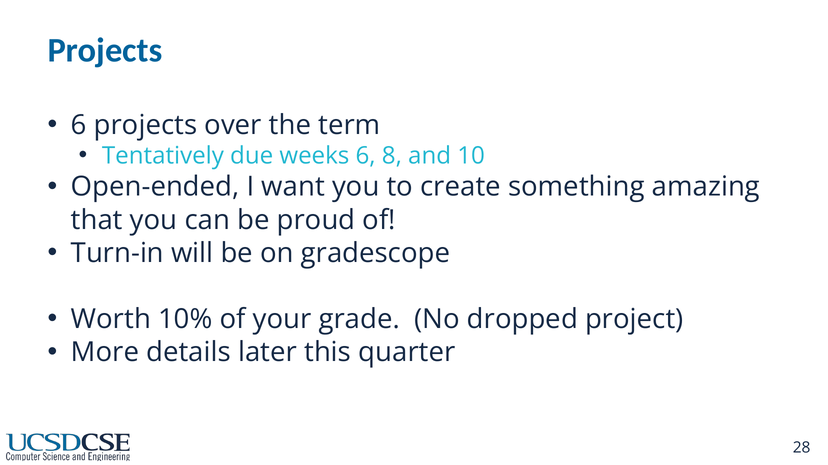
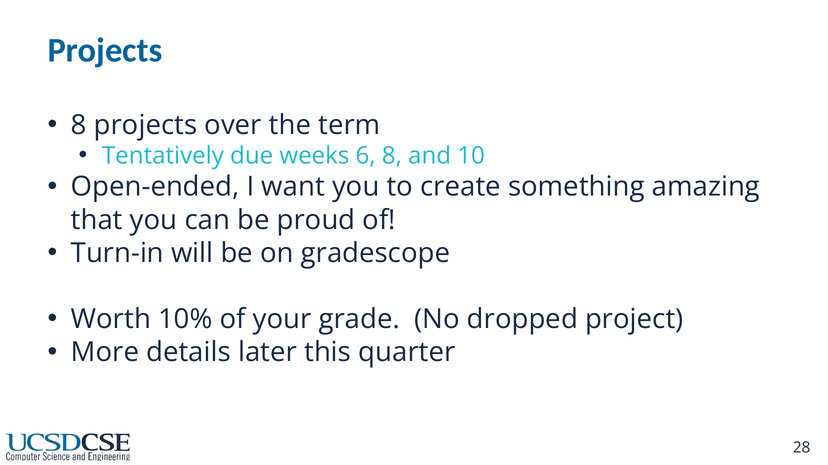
6: 6 -> 8 (79, 125)
